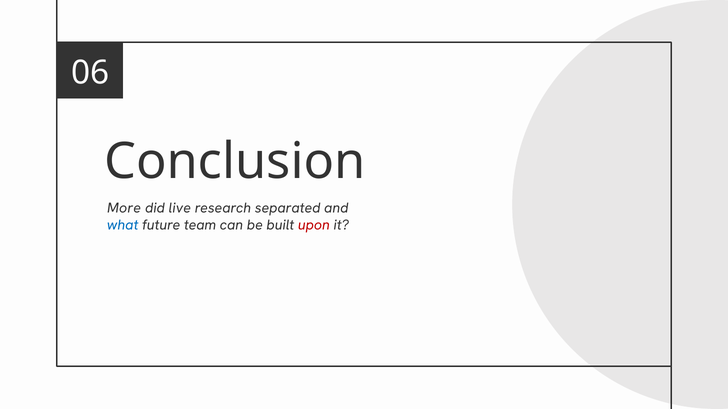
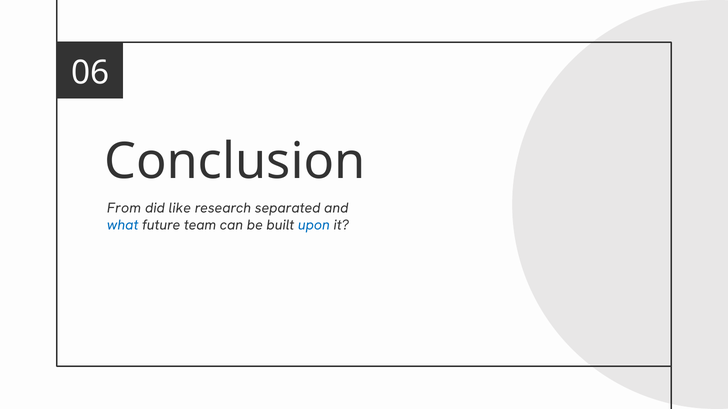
More: More -> From (124, 208)
live: live -> like (180, 208)
upon colour: red -> blue (314, 225)
